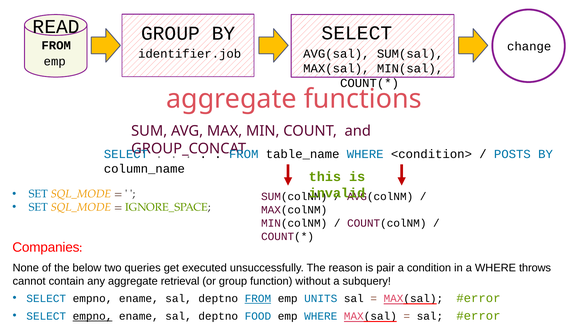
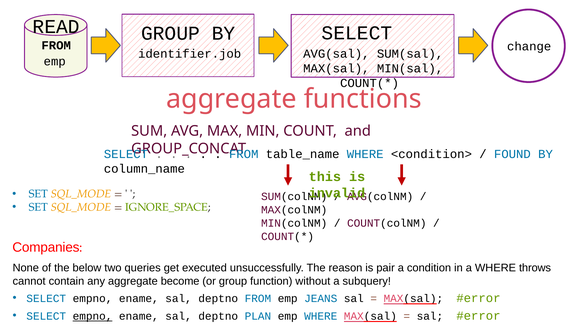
POSTS: POSTS -> FOUND (512, 154)
retrieval: retrieval -> become (180, 281)
FROM underline: present -> none (258, 298)
UNITS: UNITS -> JEANS (321, 298)
FOOD: FOOD -> PLAN (258, 316)
